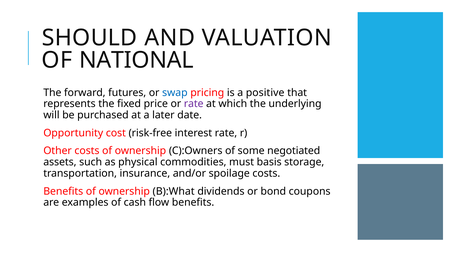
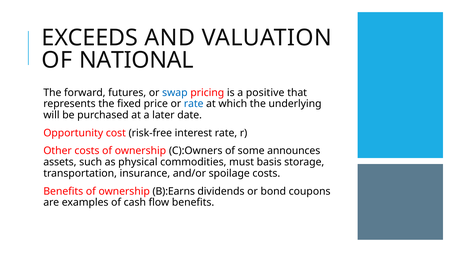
SHOULD: SHOULD -> EXCEEDS (90, 38)
rate colour: purple -> blue (194, 104)
negotiated: negotiated -> announces (294, 151)
B):What: B):What -> B):Earns (174, 191)
